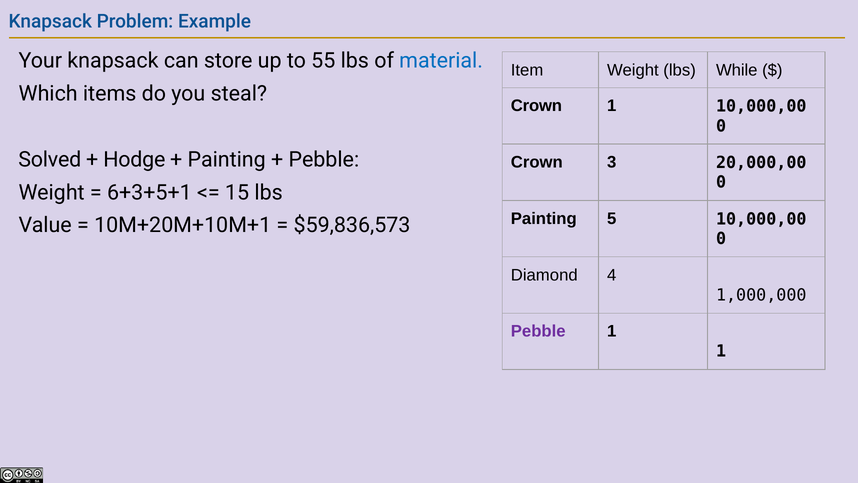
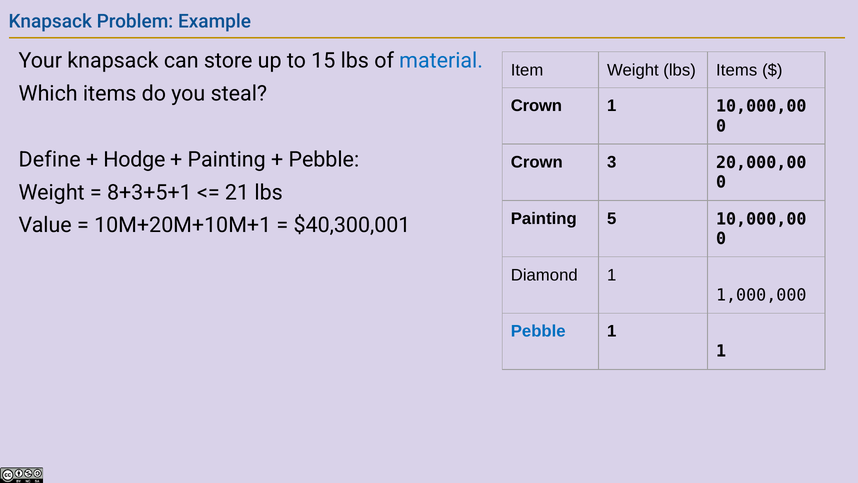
55: 55 -> 15 (323, 61)
lbs While: While -> Items (737, 70)
Solved: Solved -> Define (50, 159)
6+3+5+1: 6+3+5+1 -> 8+3+5+1 (149, 192)
15: 15 -> 21 (237, 192)
$59,836,573: $59,836,573 -> $40,300,001 (352, 225)
Diamond 4: 4 -> 1 (612, 275)
Pebble colour: purple -> blue (538, 331)
